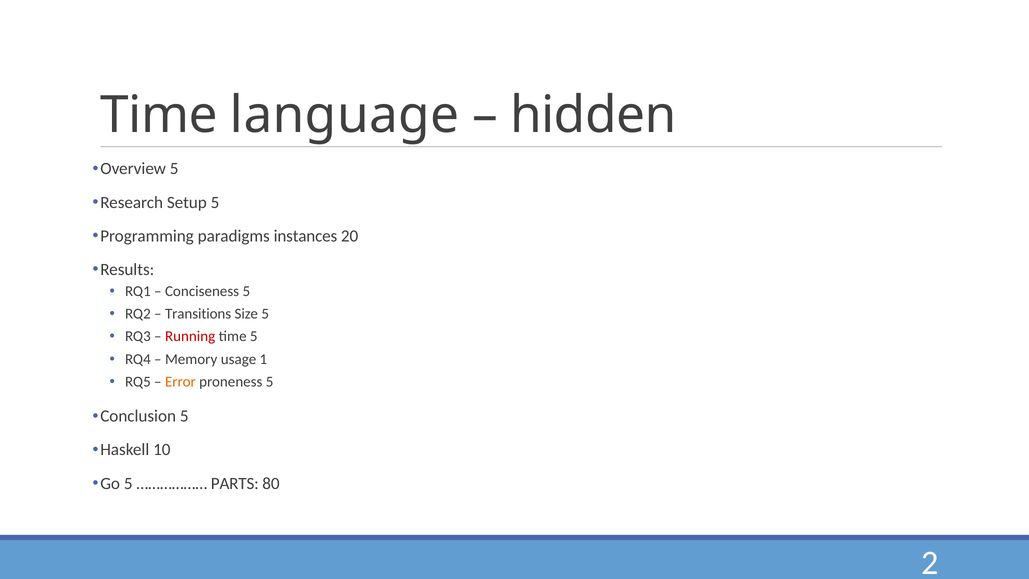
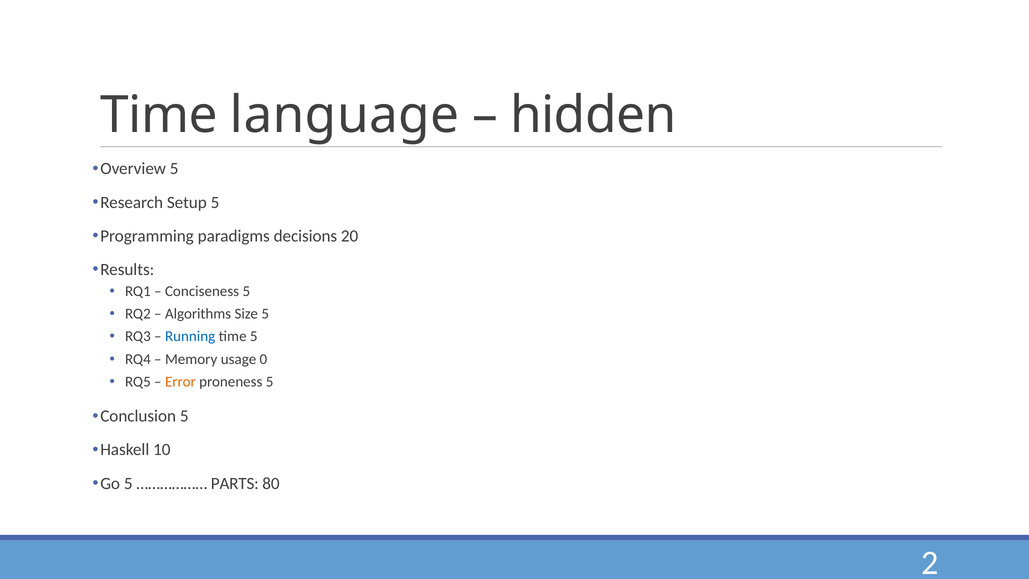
instances: instances -> decisions (305, 236)
Transitions: Transitions -> Algorithms (198, 314)
Running colour: red -> blue (190, 336)
1: 1 -> 0 (263, 359)
